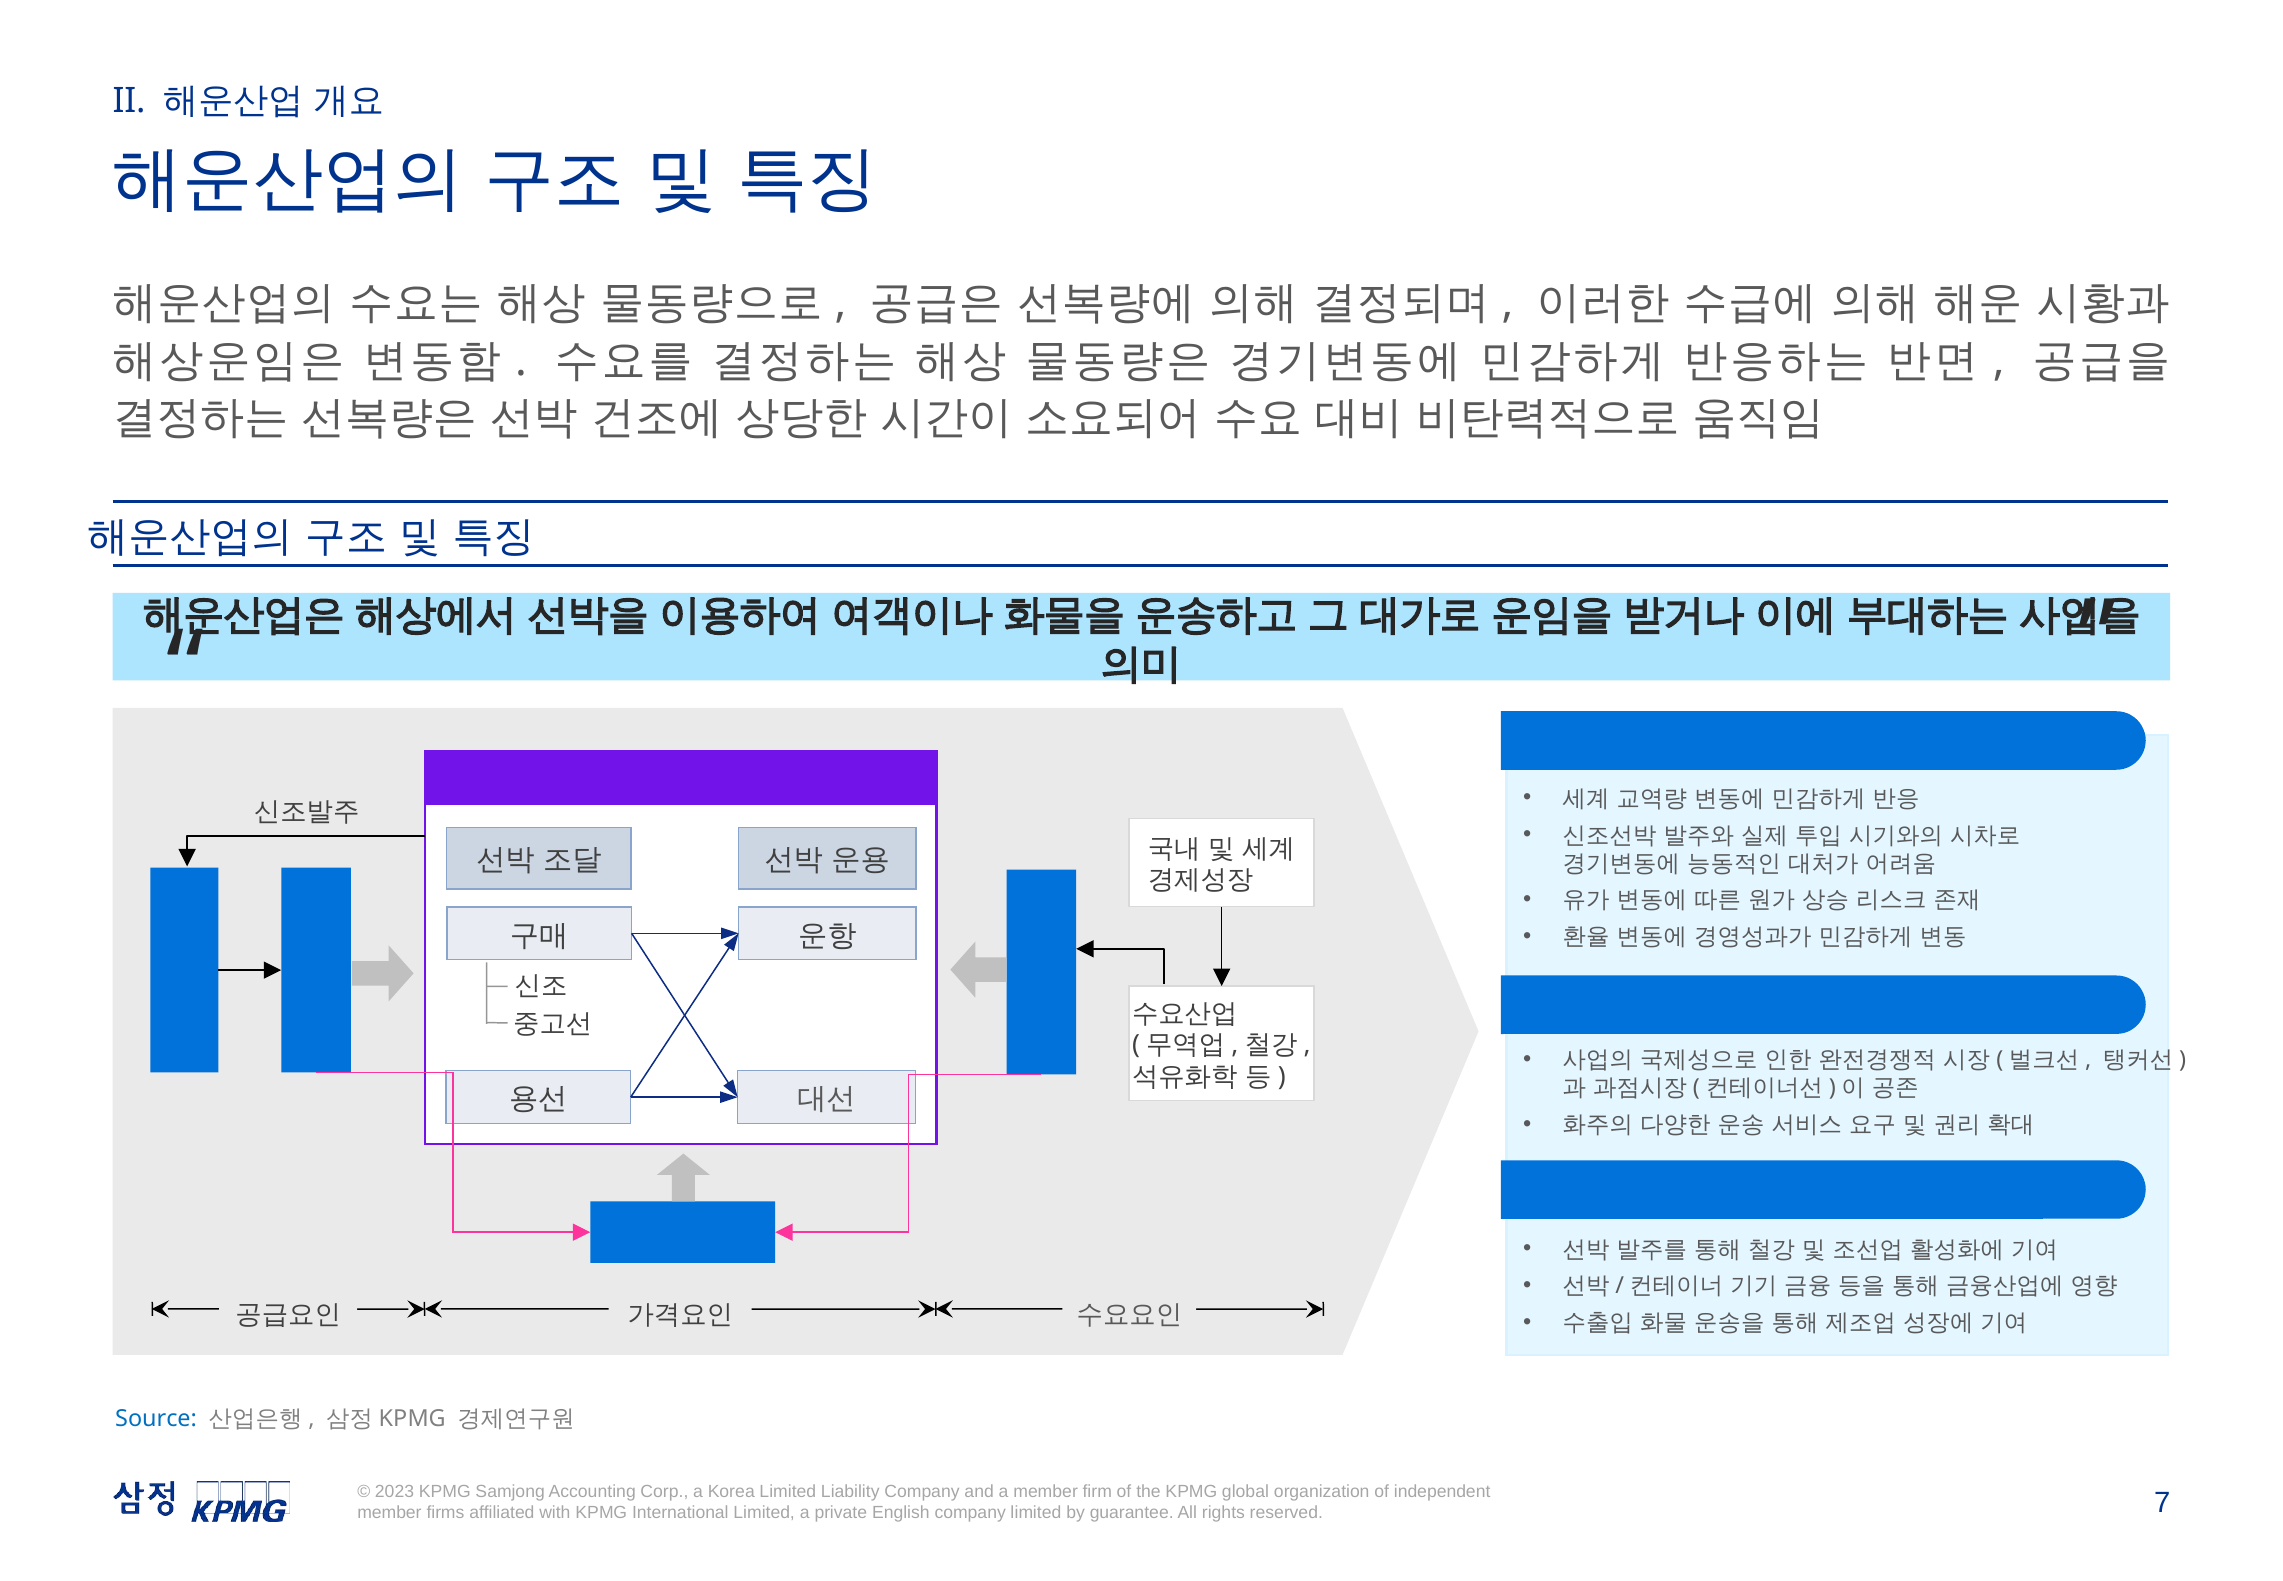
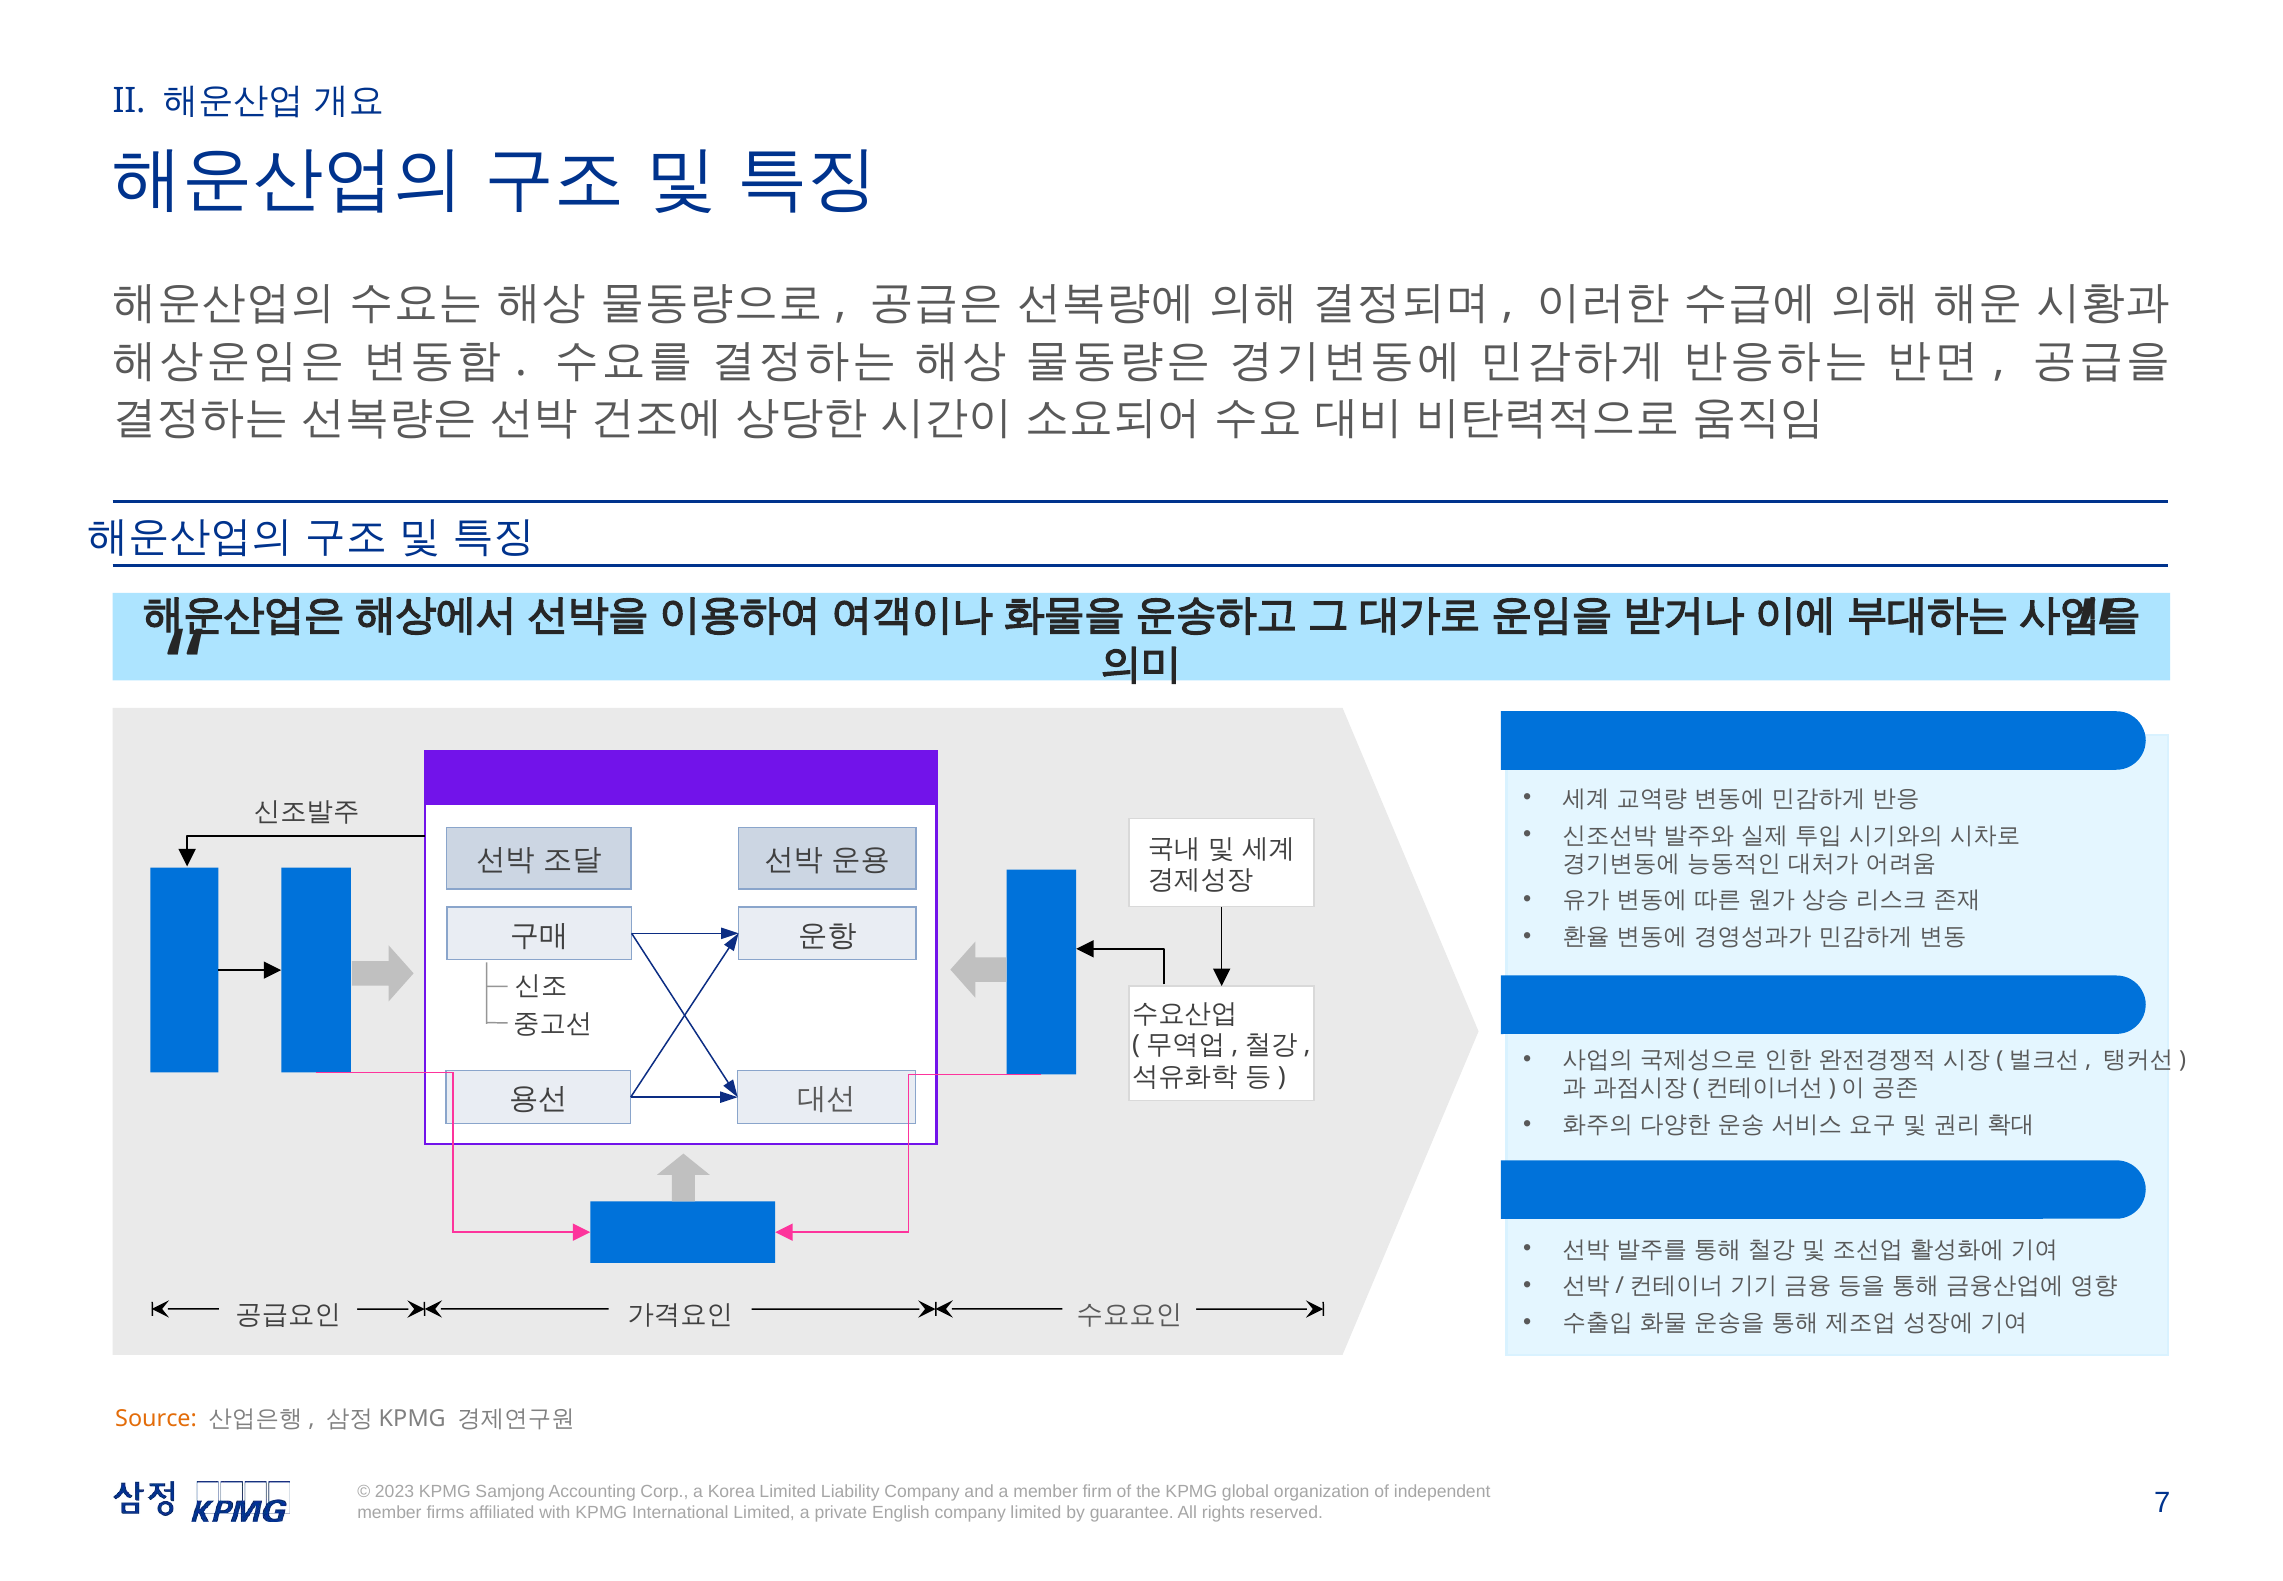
Source colour: blue -> orange (156, 1418)
